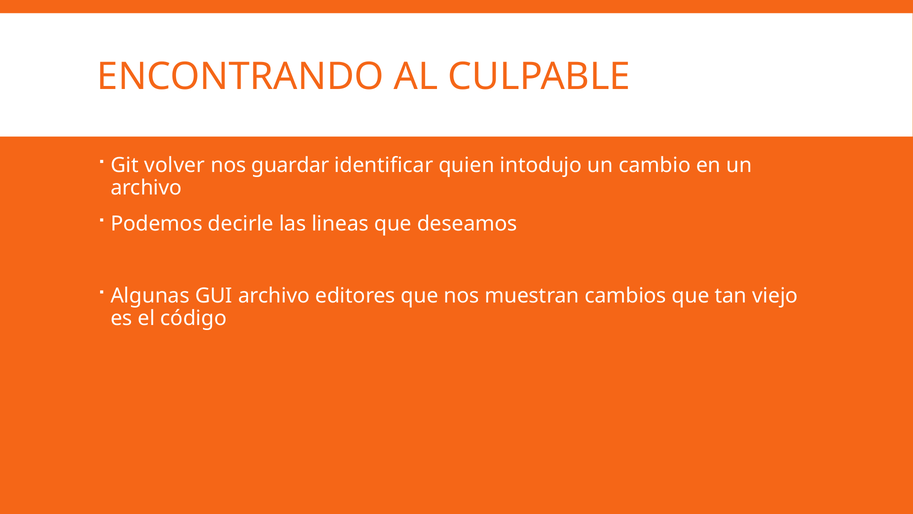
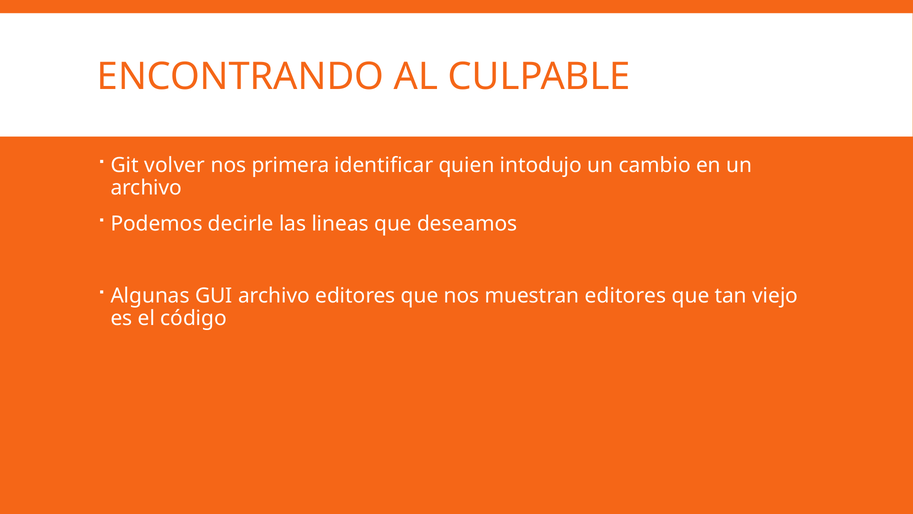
guardar: guardar -> primera (290, 165)
muestran cambios: cambios -> editores (626, 296)
